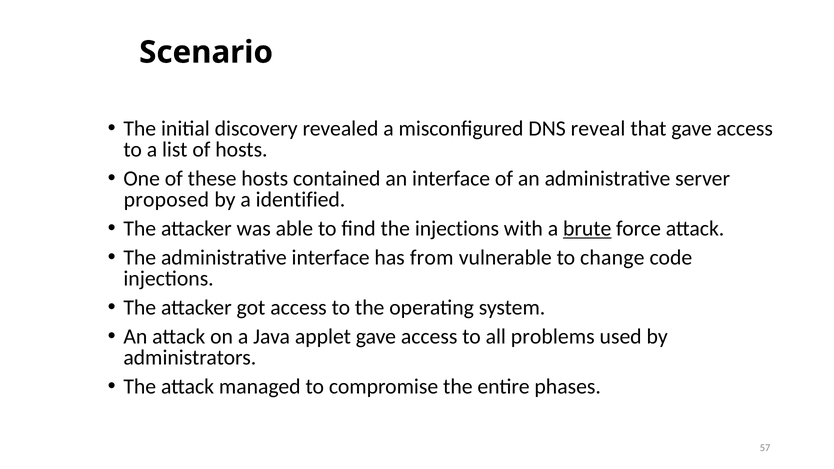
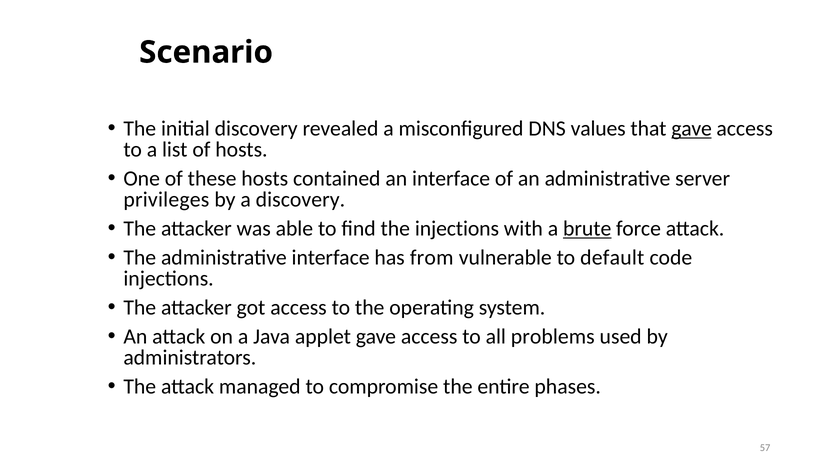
reveal: reveal -> values (598, 129)
gave underline: none -> present (692, 129)
proposed: proposed -> privileges (166, 200)
a identified: identified -> discovery (300, 200)
change: change -> default (612, 258)
